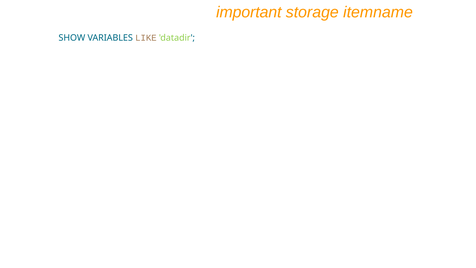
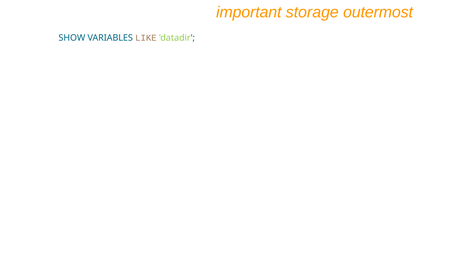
itemname: itemname -> outermost (378, 12)
